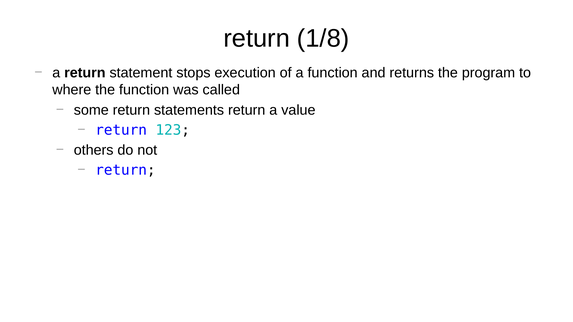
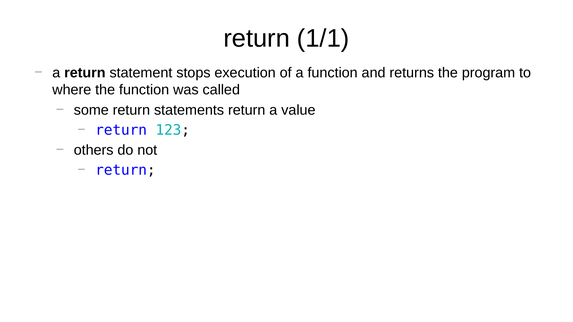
1/8: 1/8 -> 1/1 (323, 39)
